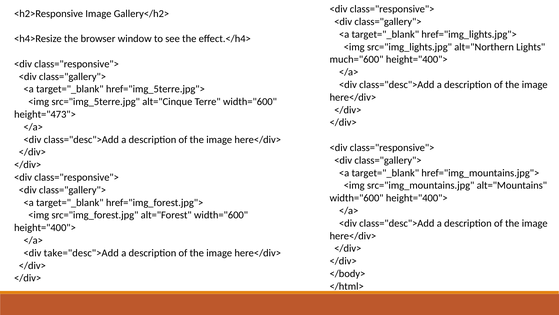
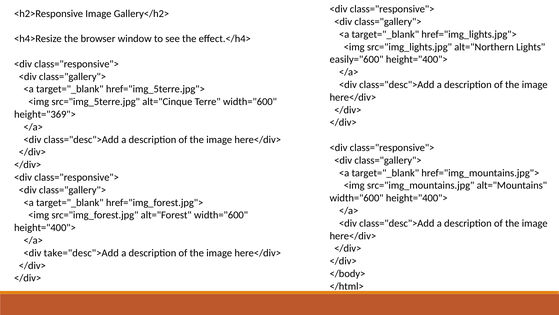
much="600: much="600 -> easily="600 (357, 59)
height="473">: height="473"> -> height="369"> (45, 114)
